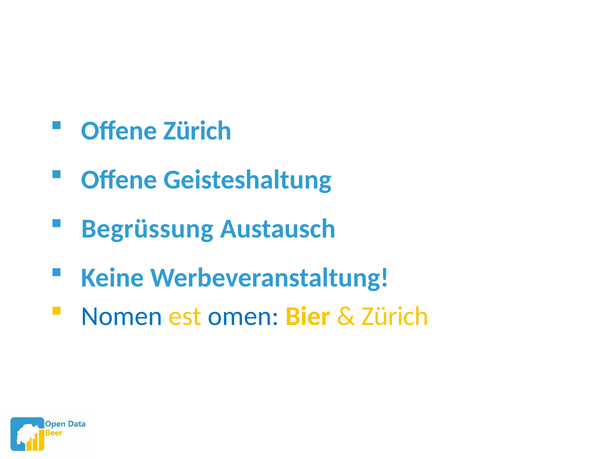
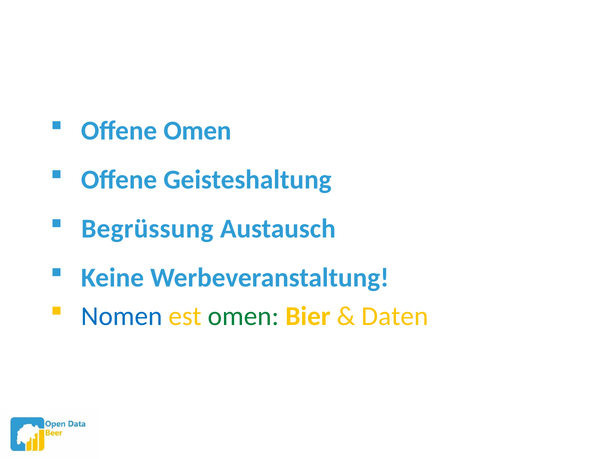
Offene Zürich: Zürich -> Omen (197, 131)
omen colour: blue -> green (243, 316)
Zürich: Zürich -> Daten (395, 316)
